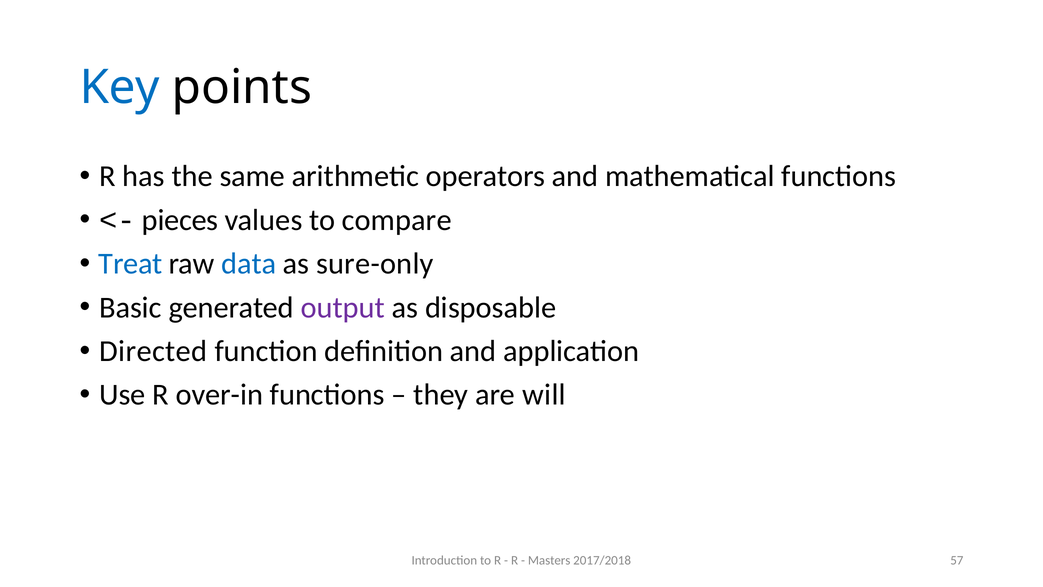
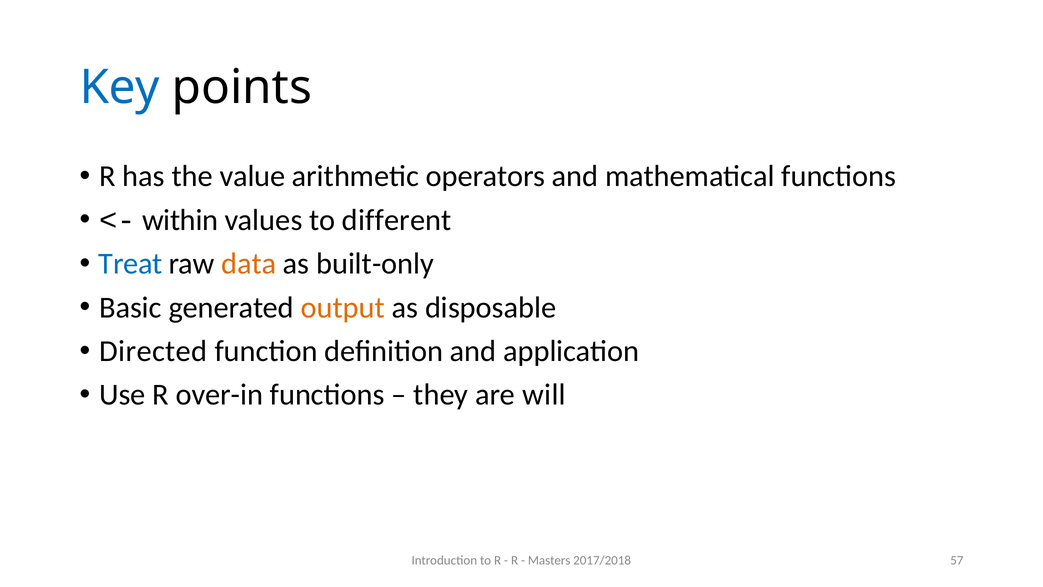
same: same -> value (252, 176)
pieces: pieces -> within (180, 220)
compare: compare -> different (397, 220)
data colour: blue -> orange (249, 264)
sure-only: sure-only -> built-only (375, 264)
output colour: purple -> orange (343, 307)
